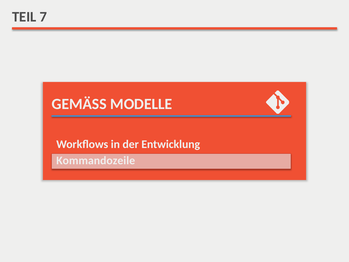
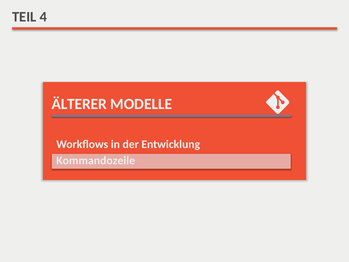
7: 7 -> 4 (43, 17)
GEMÄSS: GEMÄSS -> ÄLTERER (79, 104)
